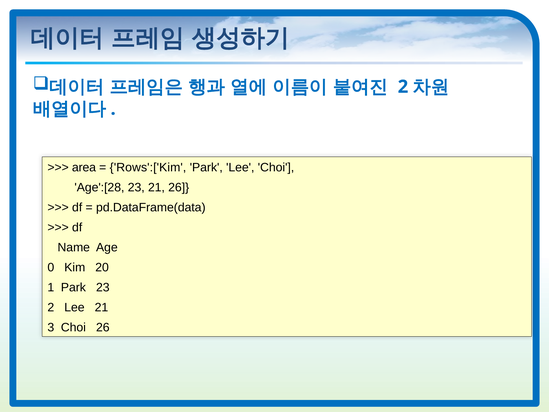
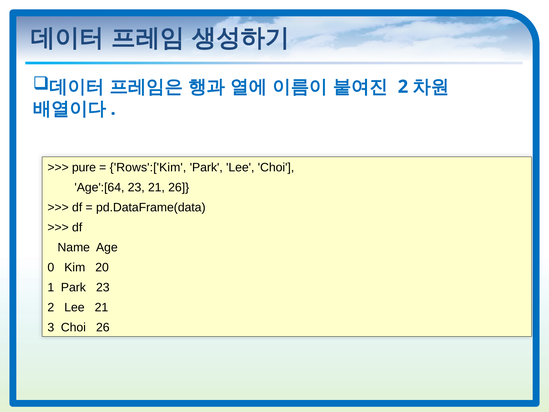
area: area -> pure (84, 167)
Age':[28: Age':[28 -> Age':[64 (99, 187)
